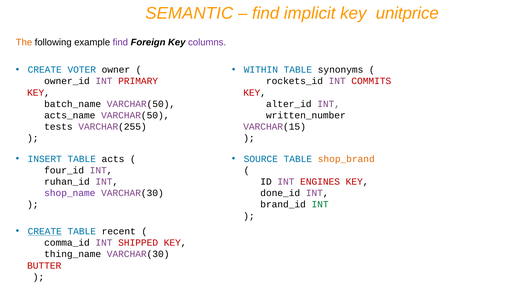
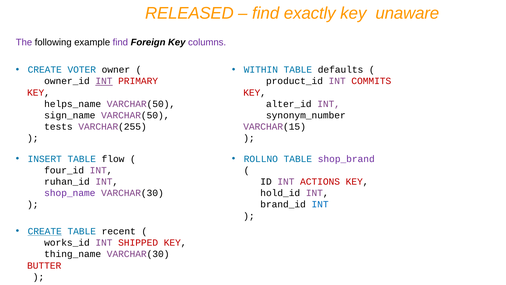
SEMANTIC: SEMANTIC -> RELEASED (189, 13)
implicit: implicit -> exactly (310, 13)
unitprice: unitprice -> unaware (407, 13)
The colour: orange -> purple (24, 42)
synonyms: synonyms -> defaults (341, 70)
INT underline: none -> present (104, 81)
rockets_id: rockets_id -> product_id (294, 81)
batch_name: batch_name -> helps_name (73, 104)
acts_name: acts_name -> sign_name (70, 115)
written_number: written_number -> synonym_number (306, 115)
acts: acts -> flow (113, 159)
SOURCE: SOURCE -> ROLLNO (261, 159)
shop_brand colour: orange -> purple (346, 159)
ENGINES: ENGINES -> ACTIONS (320, 181)
done_id: done_id -> hold_id (280, 193)
INT colour: green -> blue (320, 204)
comma_id: comma_id -> works_id (67, 242)
